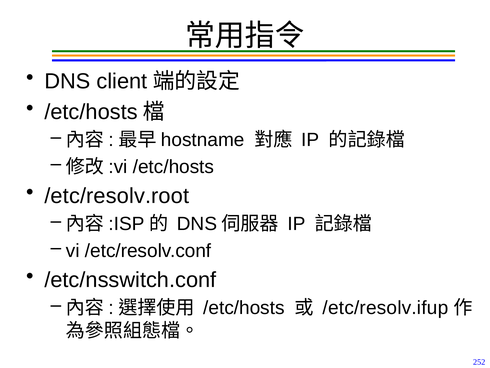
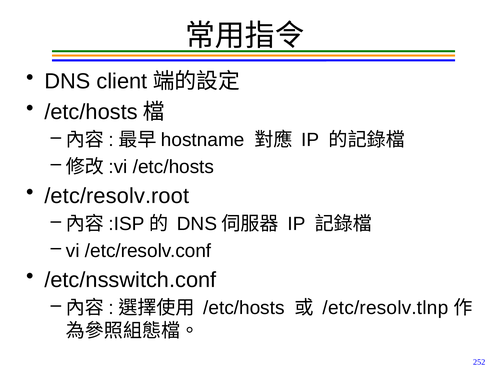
/etc/resolv.ifup: /etc/resolv.ifup -> /etc/resolv.tlnp (385, 308)
